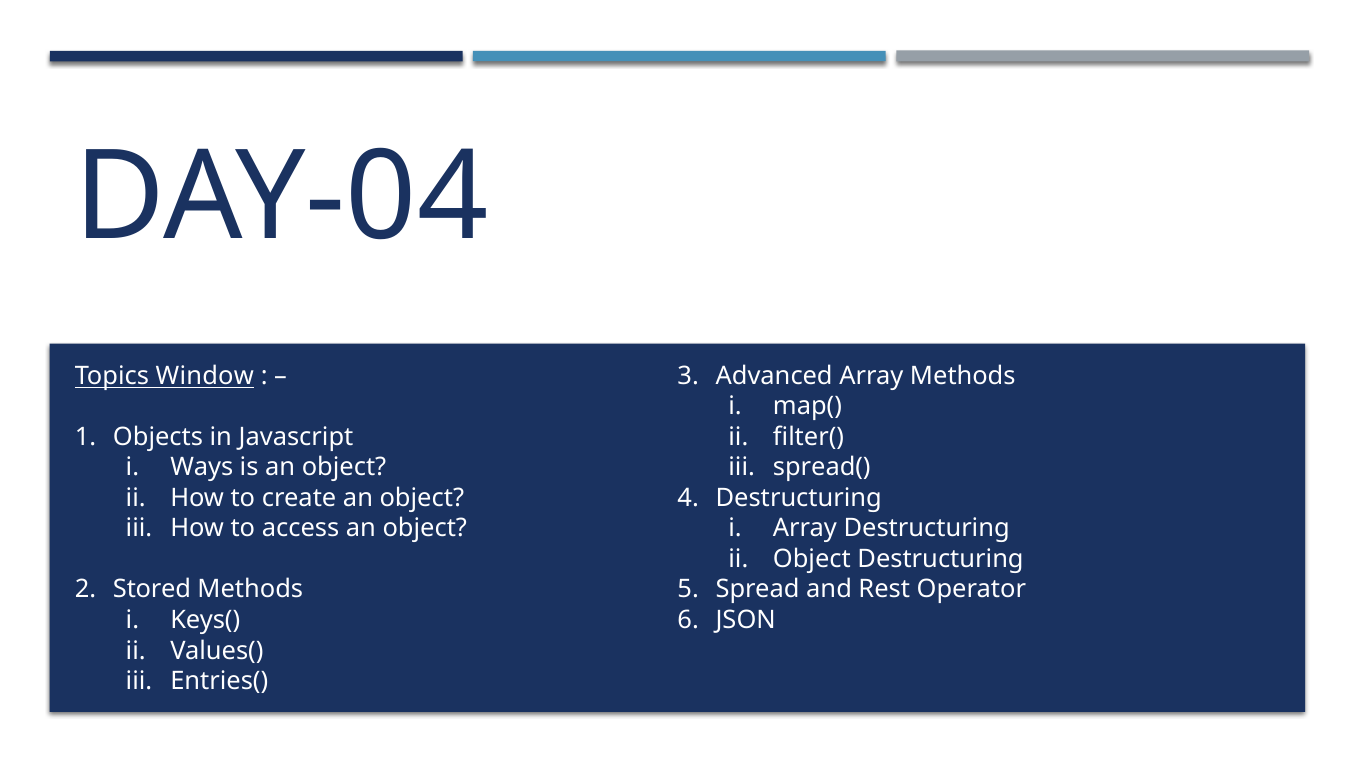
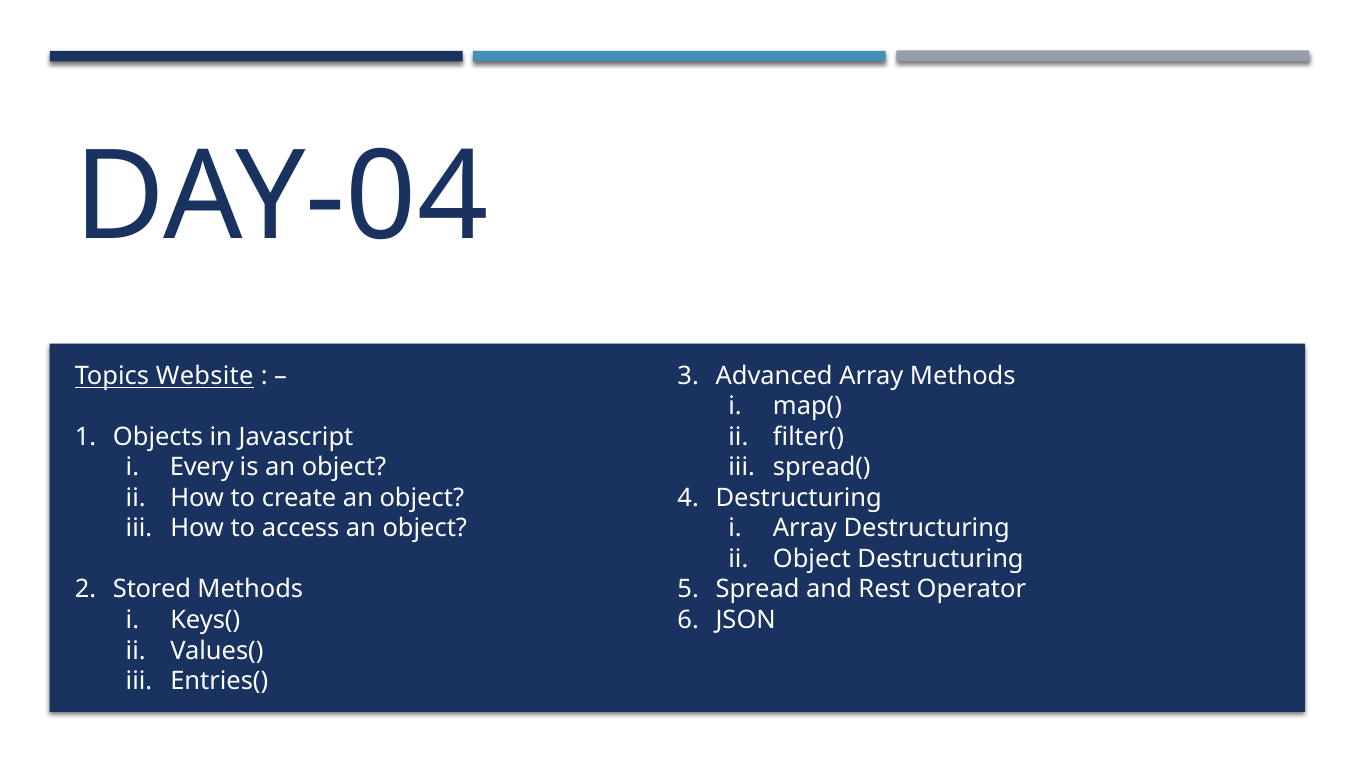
Window: Window -> Website (205, 376)
Ways: Ways -> Every (202, 468)
